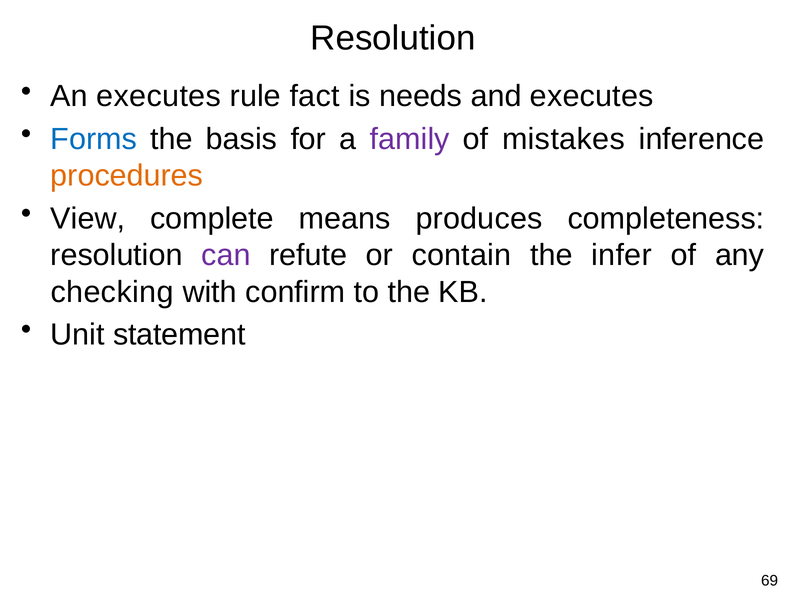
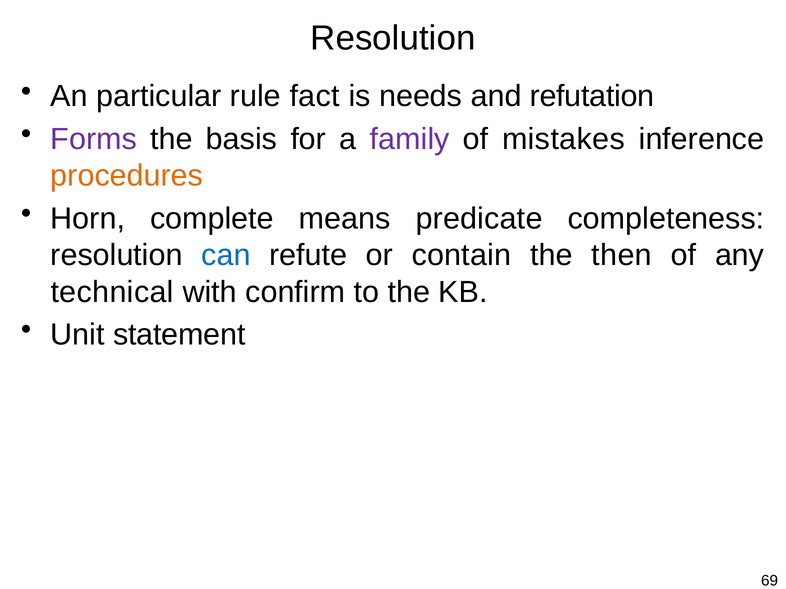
An executes: executes -> particular (159, 96)
and executes: executes -> refutation (592, 96)
Forms colour: blue -> purple (94, 139)
View: View -> Horn (88, 219)
produces: produces -> predicate (479, 219)
can colour: purple -> blue (226, 256)
infer: infer -> then (622, 256)
checking: checking -> technical (112, 292)
